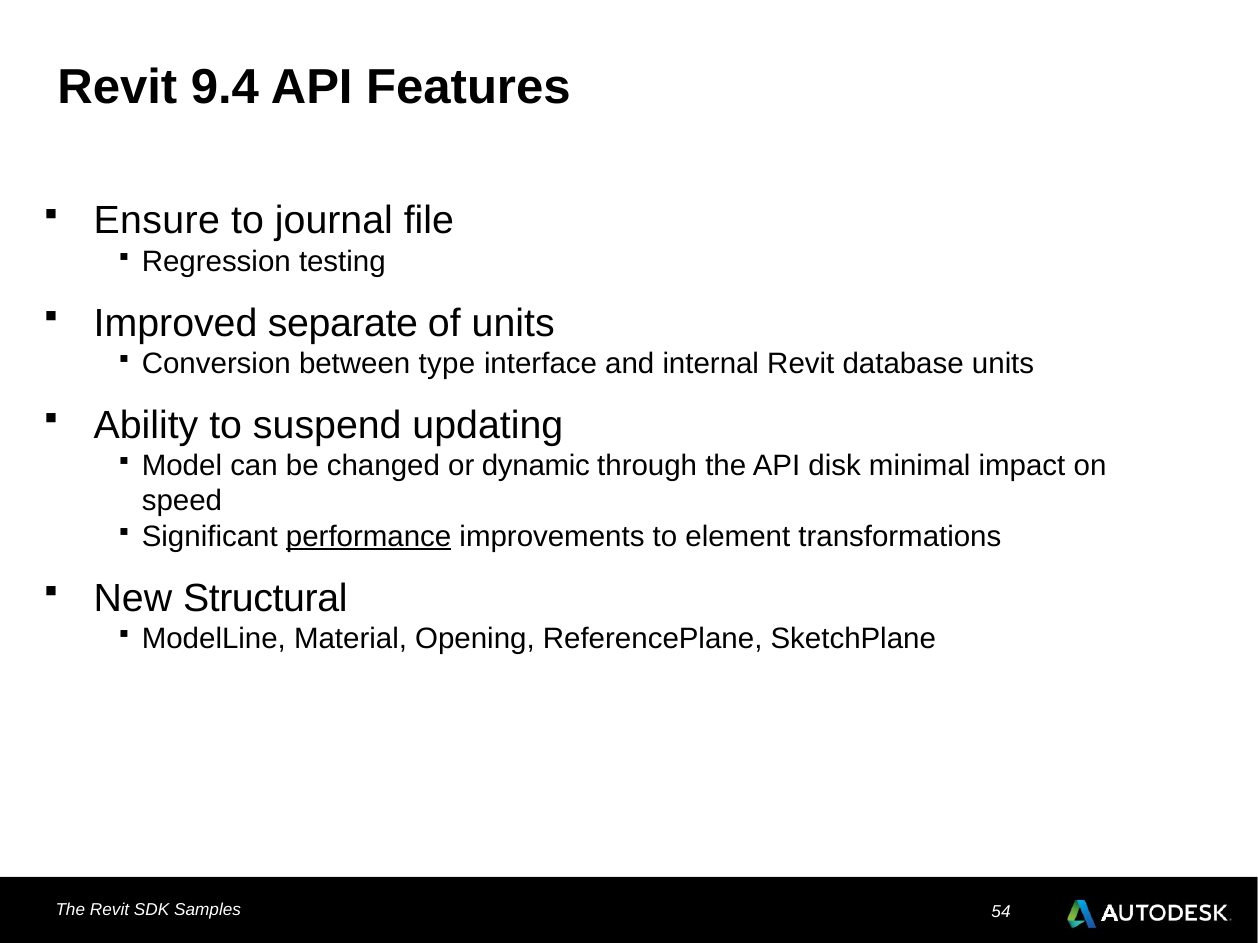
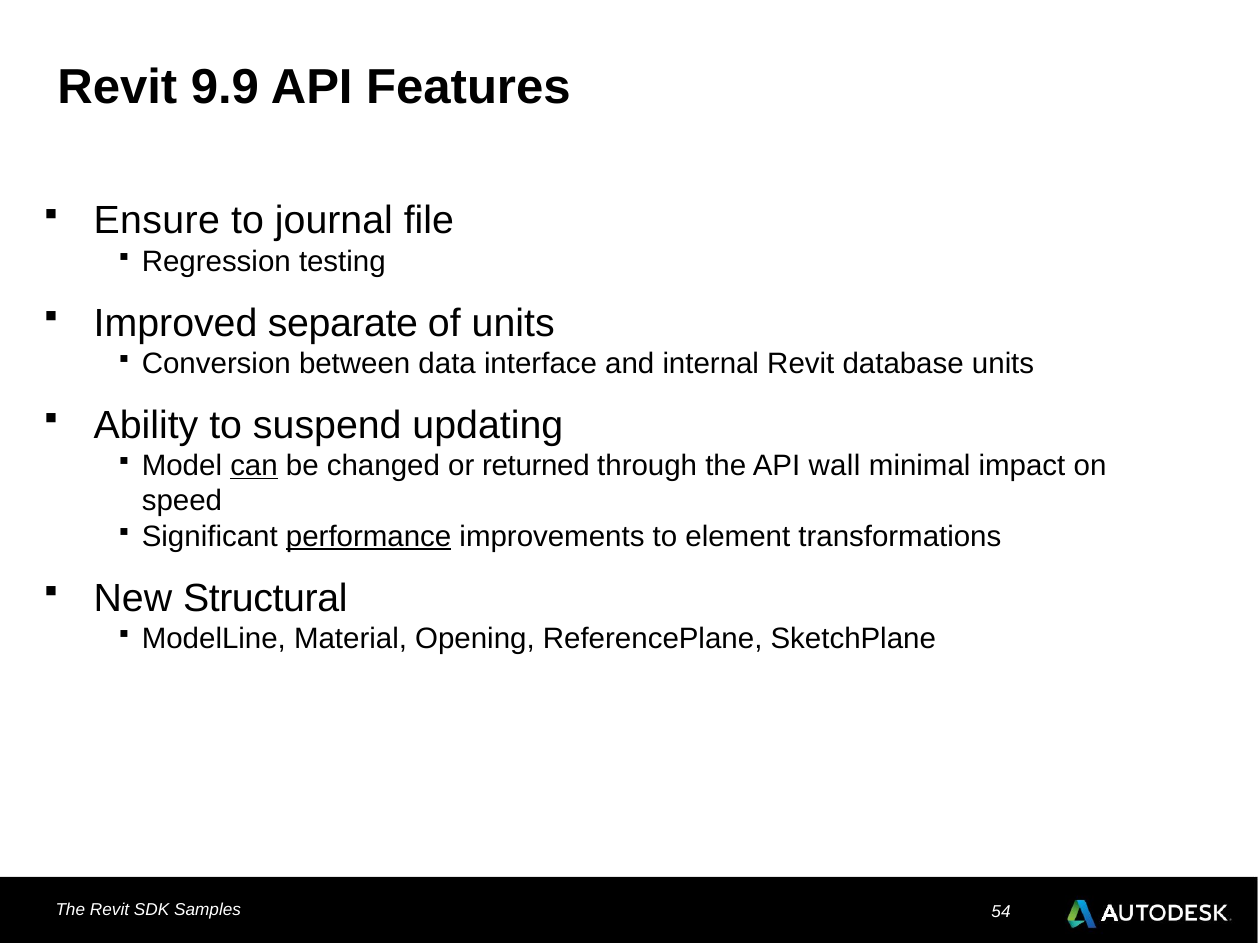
9.4: 9.4 -> 9.9 (225, 87)
type: type -> data (447, 364)
can underline: none -> present (254, 466)
dynamic: dynamic -> returned (536, 466)
disk: disk -> wall (834, 466)
